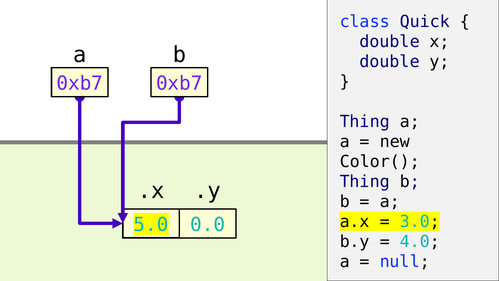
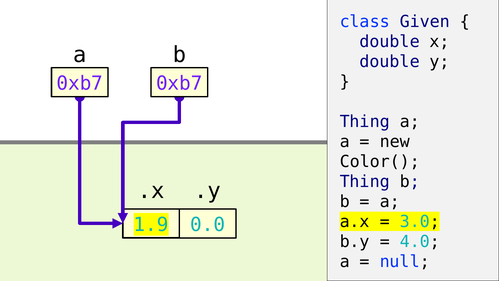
Quick: Quick -> Given (425, 22)
5.0: 5.0 -> 1.9 (151, 225)
